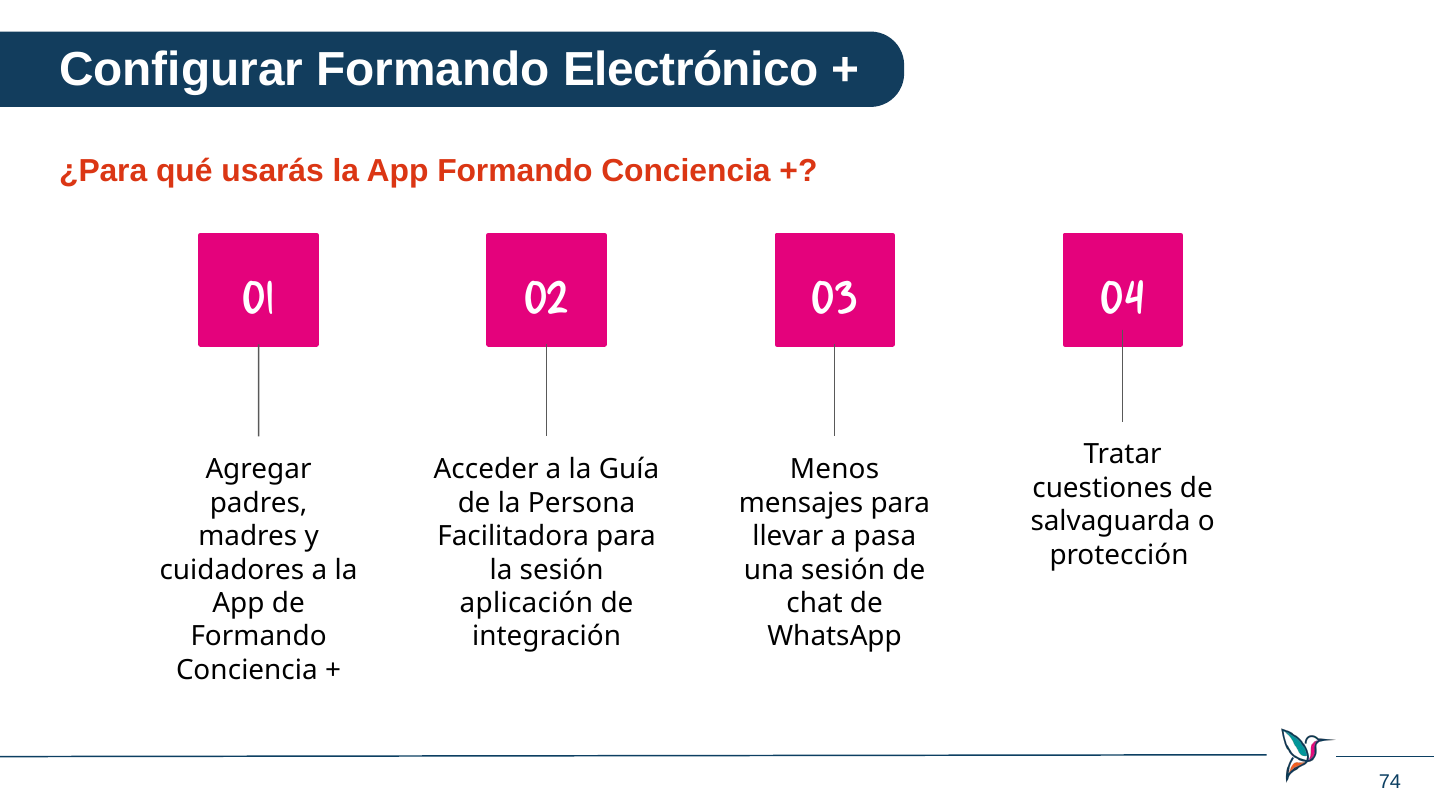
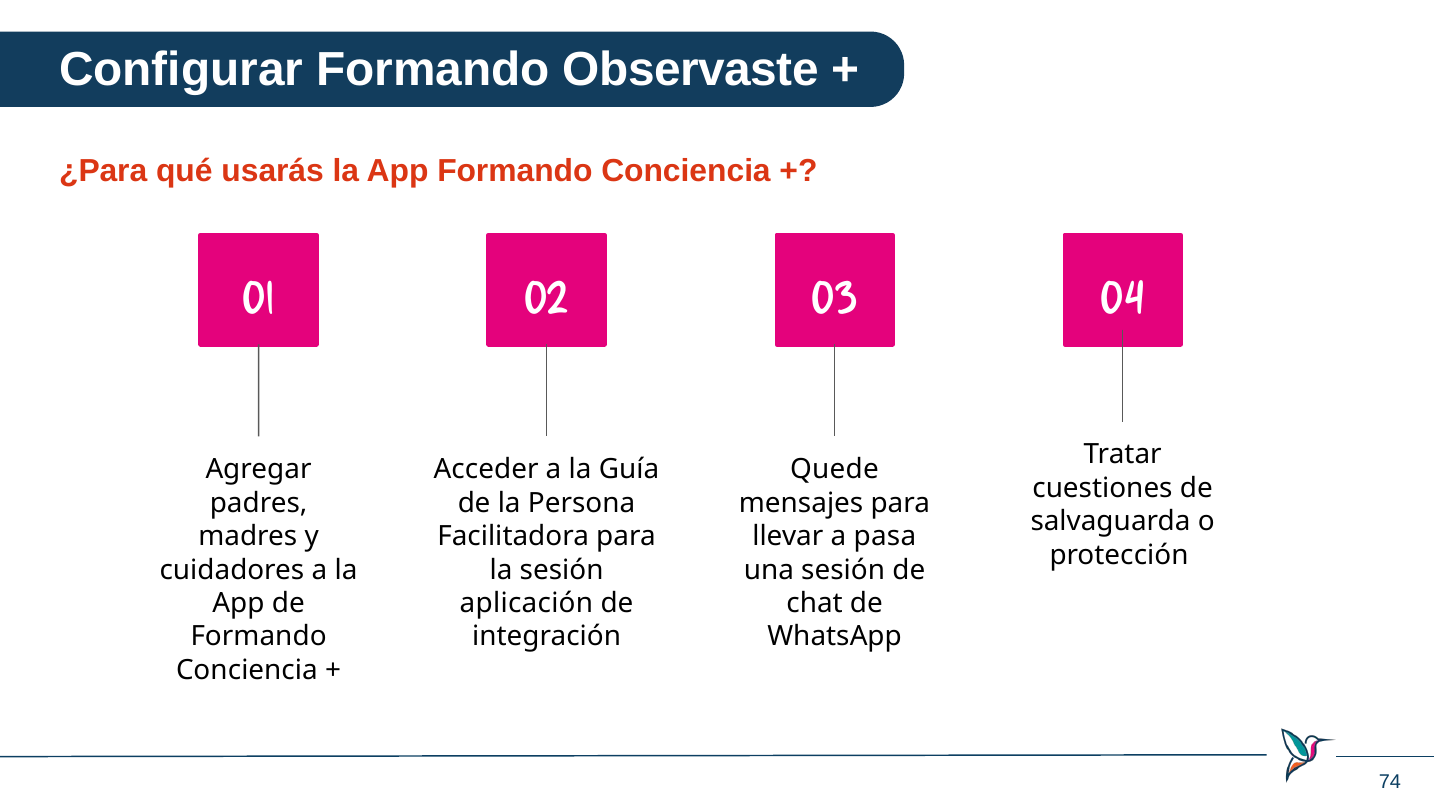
Electrónico: Electrónico -> Observaste (691, 70)
Menos: Menos -> Quede (834, 470)
